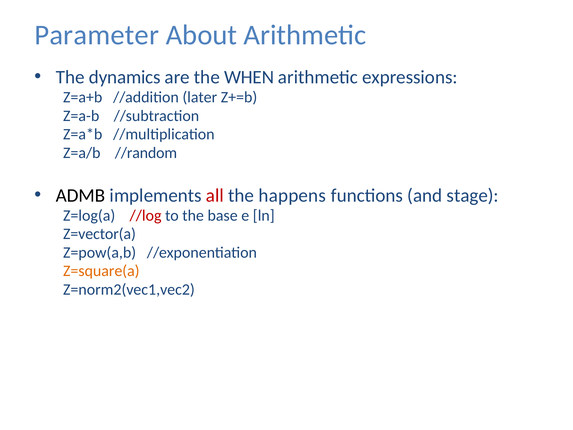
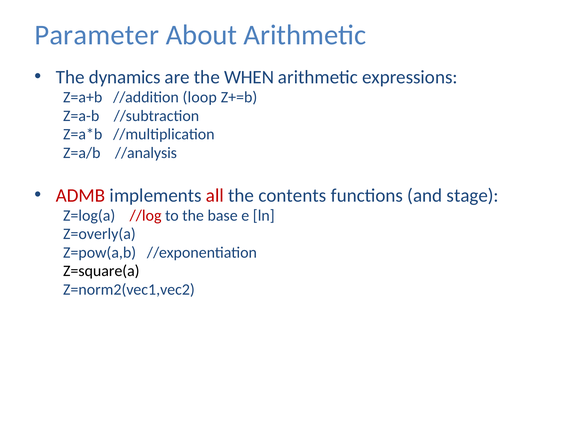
later: later -> loop (200, 97)
//random: //random -> //analysis (146, 153)
ADMB colour: black -> red (81, 195)
happens: happens -> contents (292, 195)
Z=vector(a: Z=vector(a -> Z=overly(a (99, 234)
Z=square(a colour: orange -> black (101, 271)
